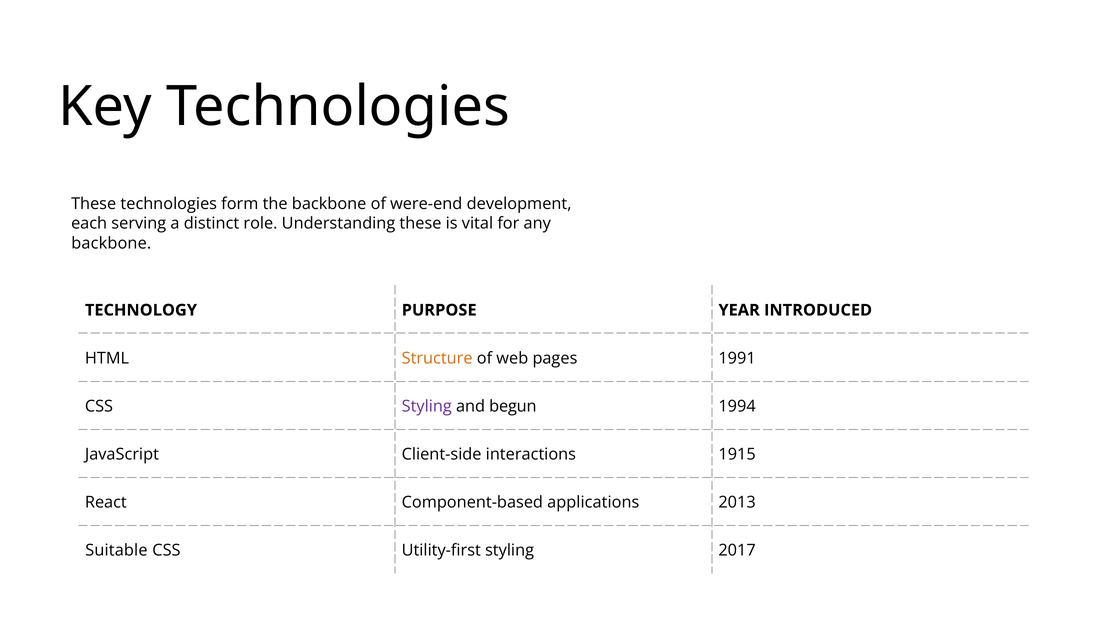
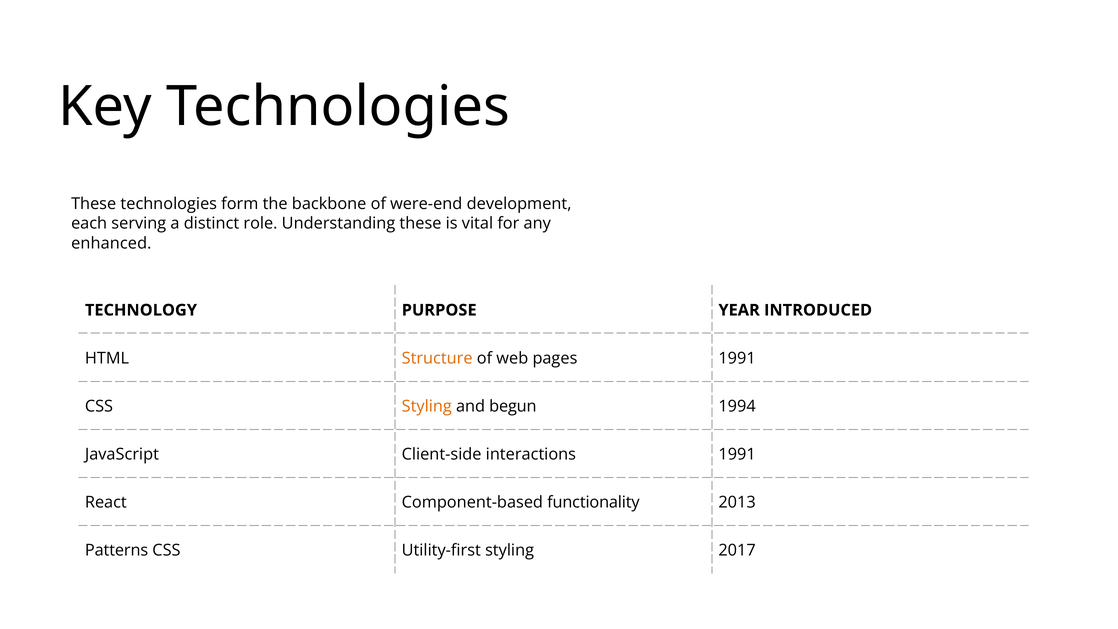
backbone: backbone -> enhanced (111, 243)
Styling colour: purple -> orange (427, 406)
interactions 1915: 1915 -> 1991 (737, 454)
applications: applications -> functionality (593, 502)
Suitable: Suitable -> Patterns (117, 550)
